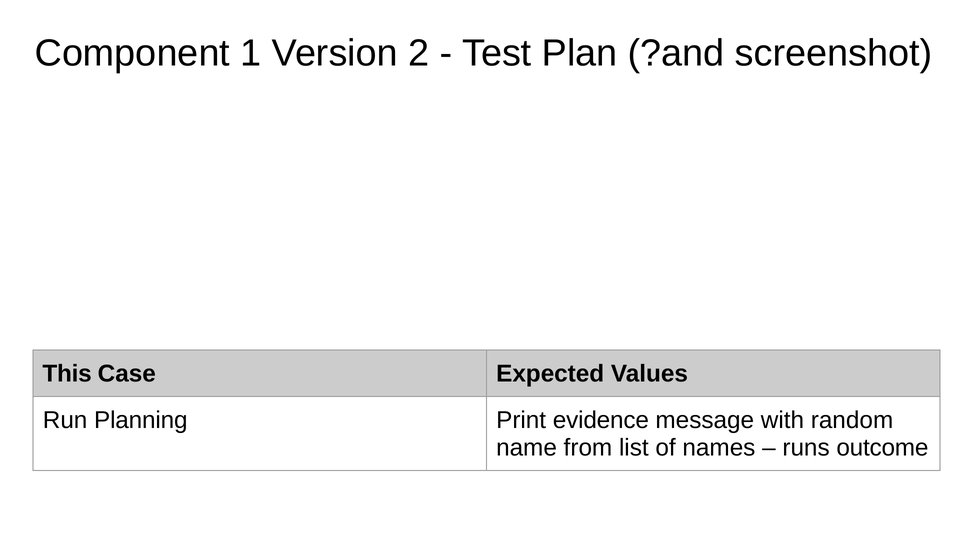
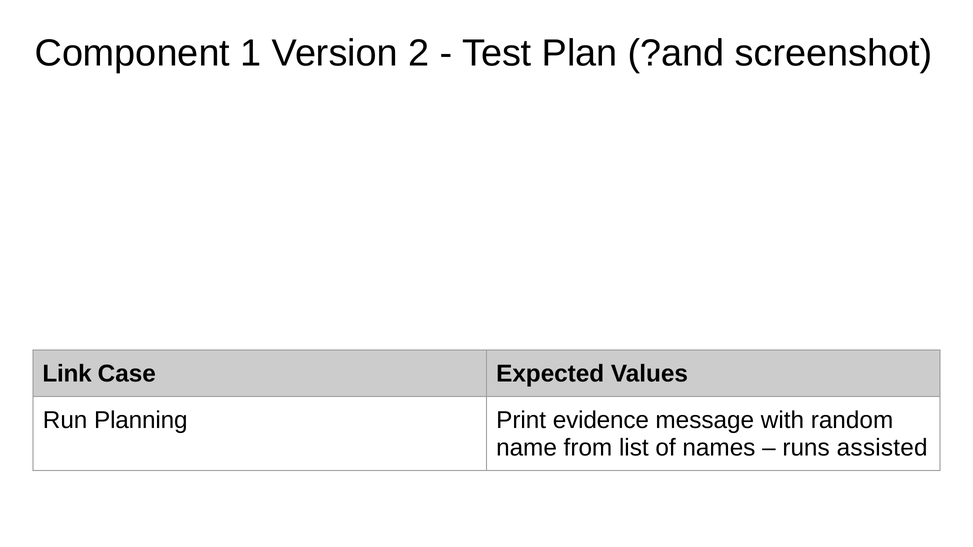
This: This -> Link (67, 374)
outcome: outcome -> assisted (882, 448)
